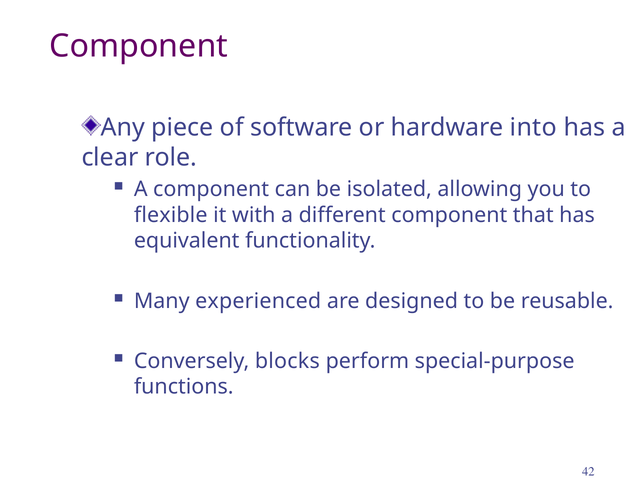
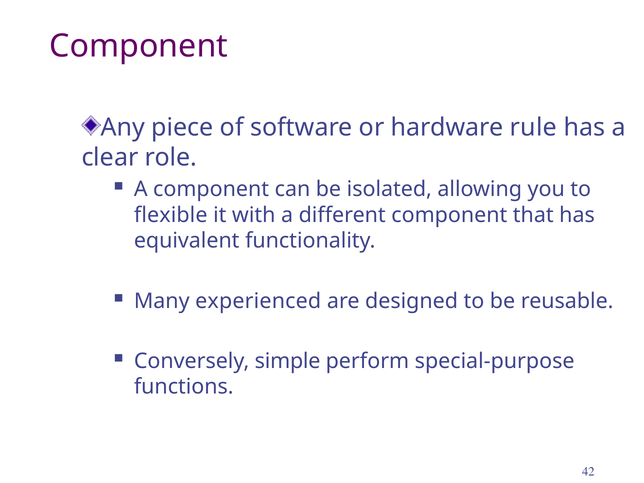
into: into -> rule (533, 127)
blocks: blocks -> simple (288, 361)
